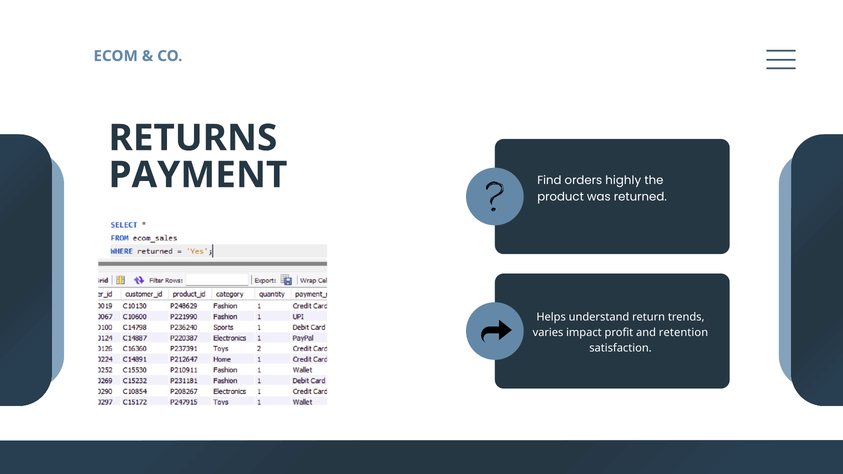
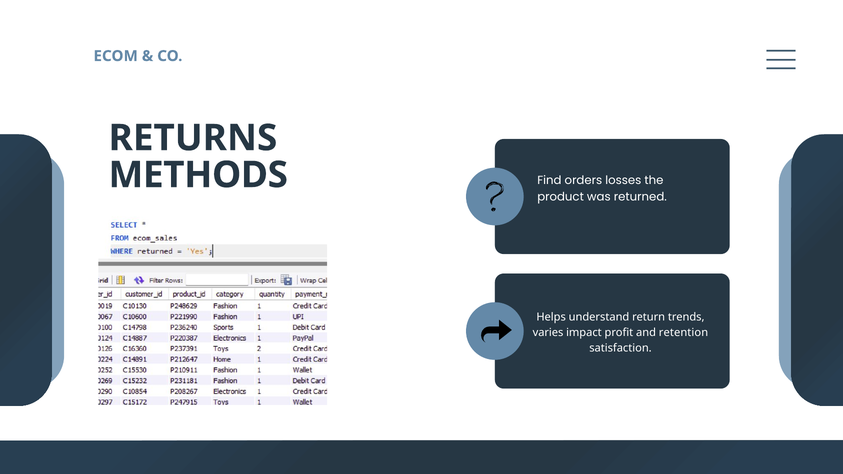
PAYMENT: PAYMENT -> METHODS (198, 175)
highly: highly -> losses (623, 181)
